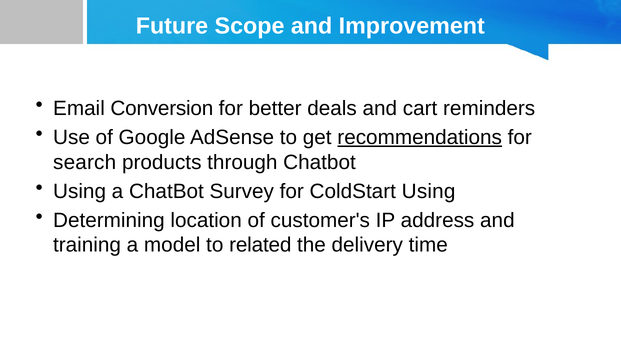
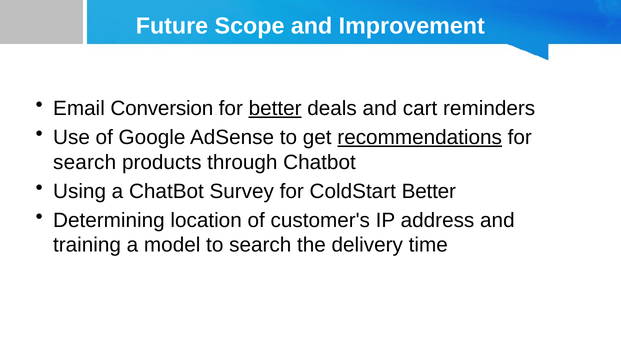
better underline: none -> present (275, 109)
ColdStart Using: Using -> Better (429, 191)
to related: related -> search (260, 245)
